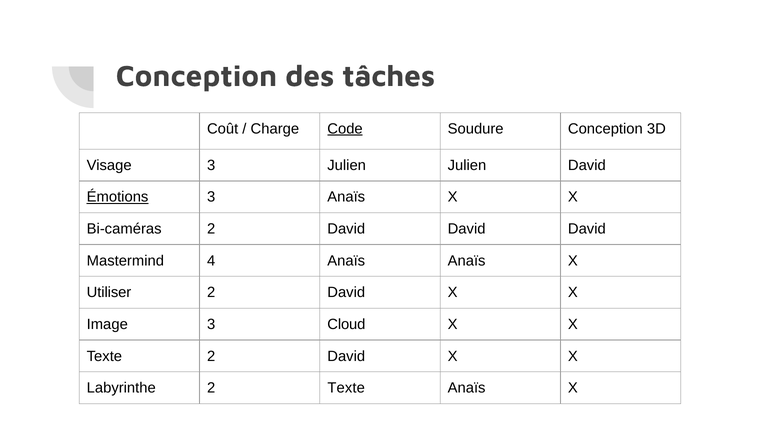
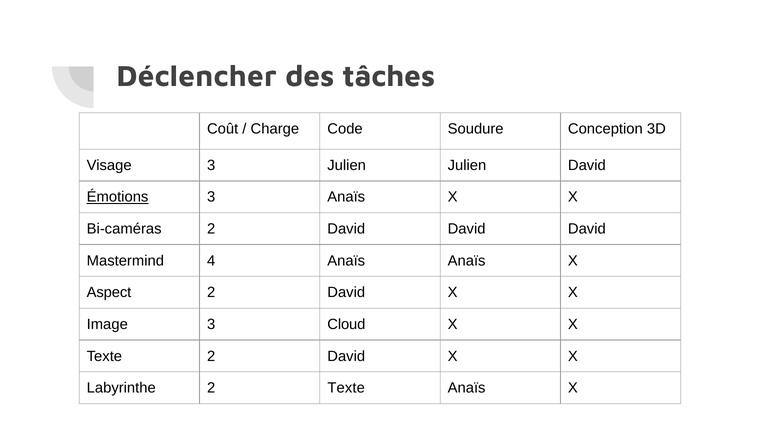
Conception: Conception -> Déclencher (197, 76)
Code underline: present -> none (345, 129)
Utiliser: Utiliser -> Aspect (109, 292)
